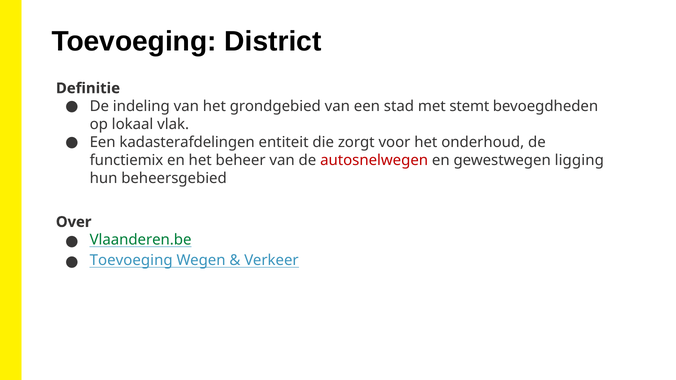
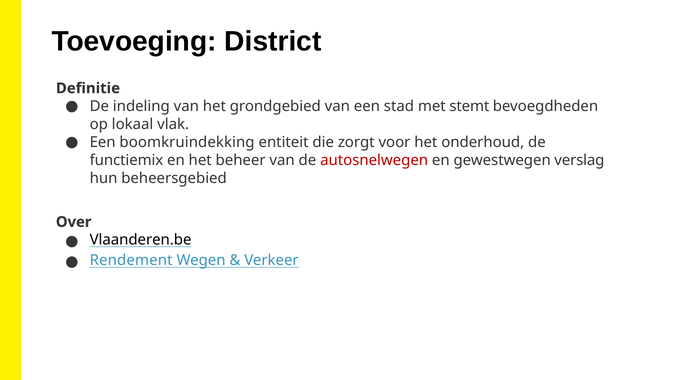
kadasterafdelingen: kadasterafdelingen -> boomkruindekking (187, 142)
ligging: ligging -> verslag (579, 160)
Vlaanderen.be colour: green -> black (141, 240)
Toevoeging: Toevoeging -> Rendement (131, 261)
